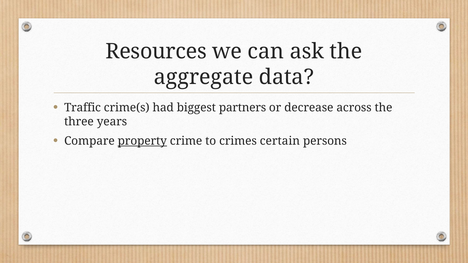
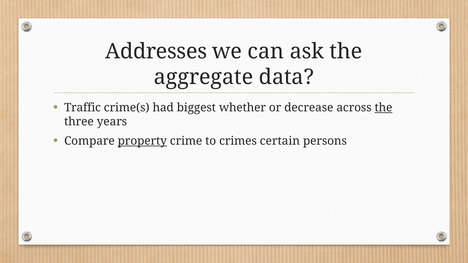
Resources: Resources -> Addresses (156, 51)
partners: partners -> whether (243, 108)
the underline: none -> present (384, 108)
